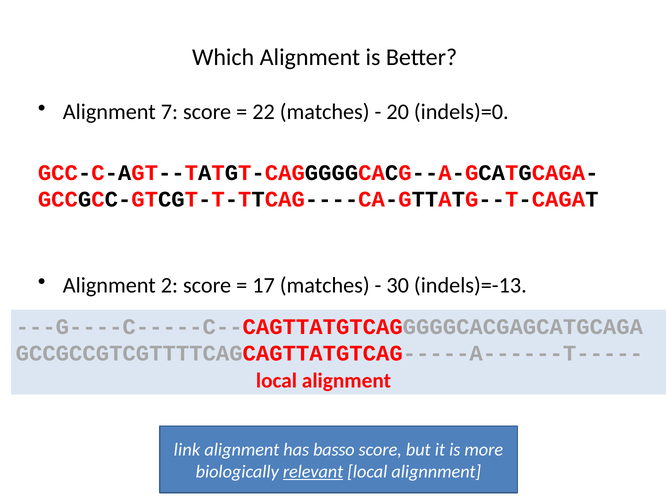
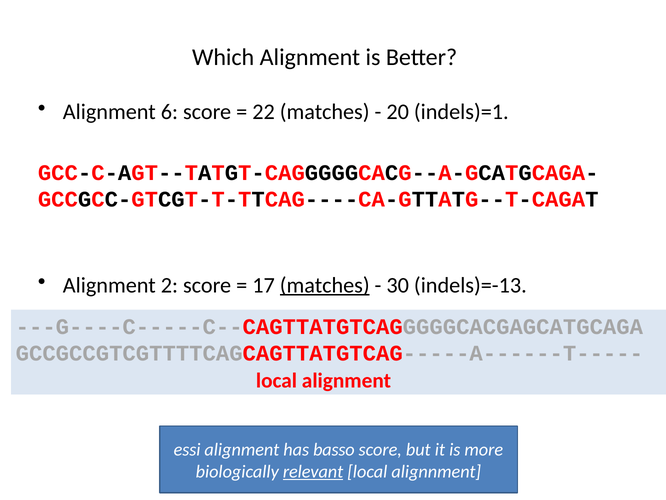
7: 7 -> 6 (169, 112)
indels)=0: indels)=0 -> indels)=1 (461, 112)
matches underline: none -> present (325, 285)
link: link -> essi (187, 449)
